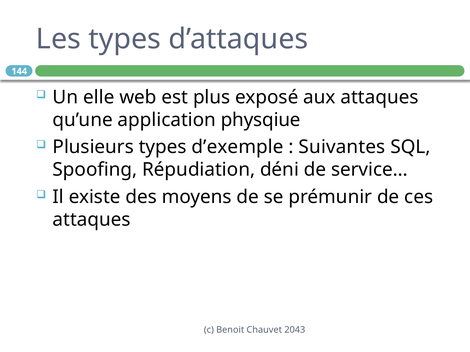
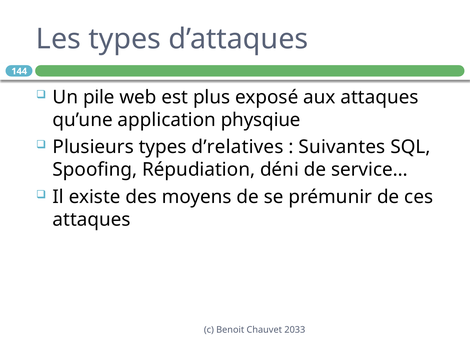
elle: elle -> pile (99, 97)
d’exemple: d’exemple -> d’relatives (238, 147)
2043: 2043 -> 2033 (295, 330)
